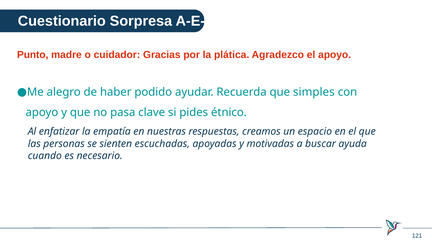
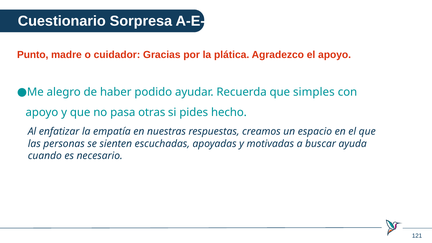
clave: clave -> otras (152, 113)
étnico: étnico -> hecho (229, 113)
